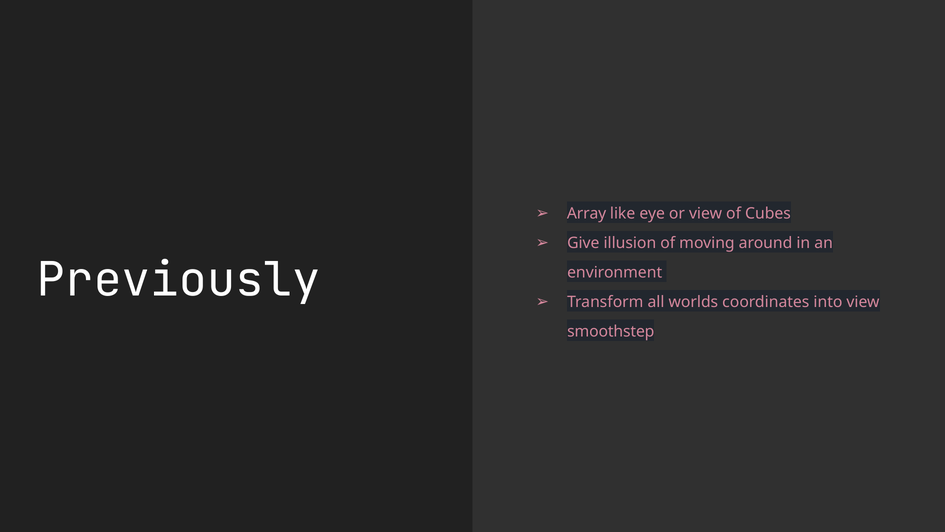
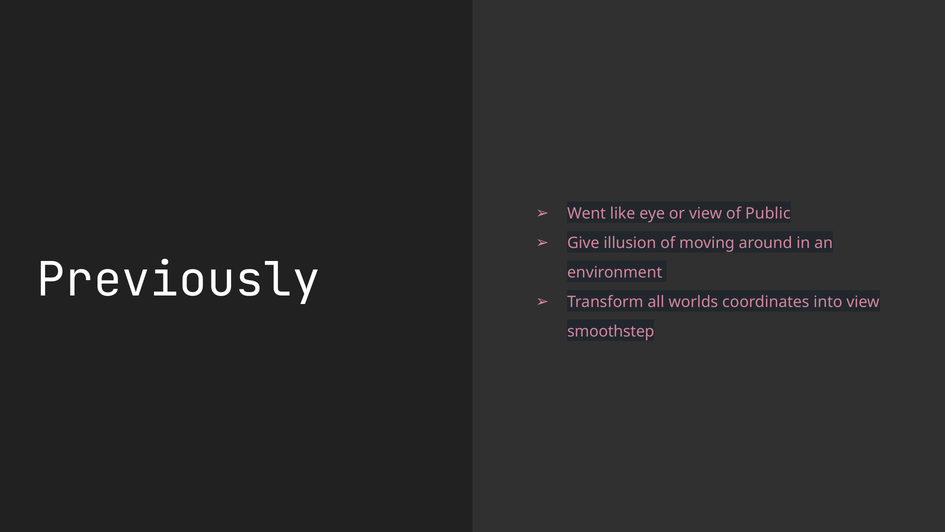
Array: Array -> Went (587, 213)
Cubes: Cubes -> Public (768, 213)
